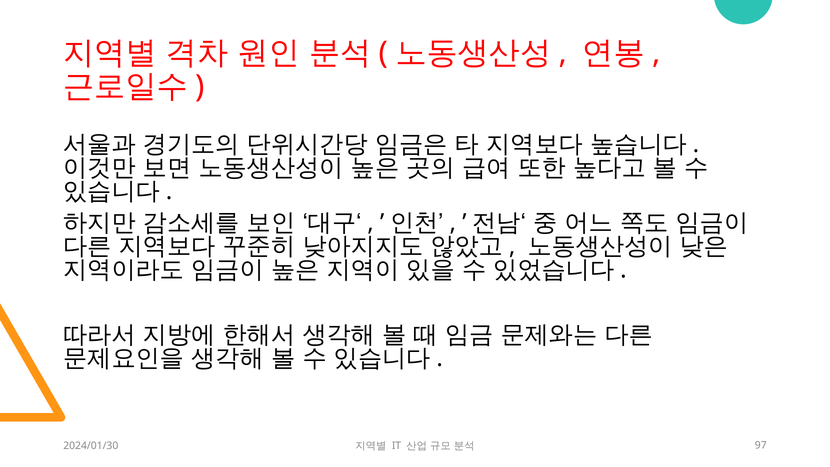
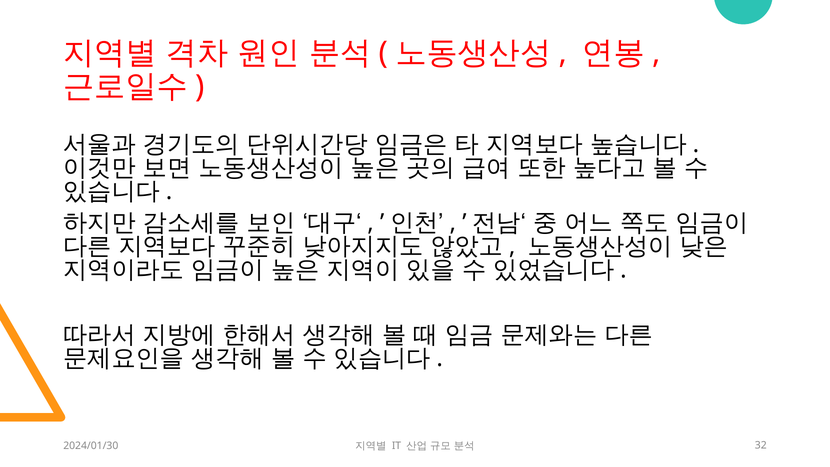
97: 97 -> 32 (761, 445)
